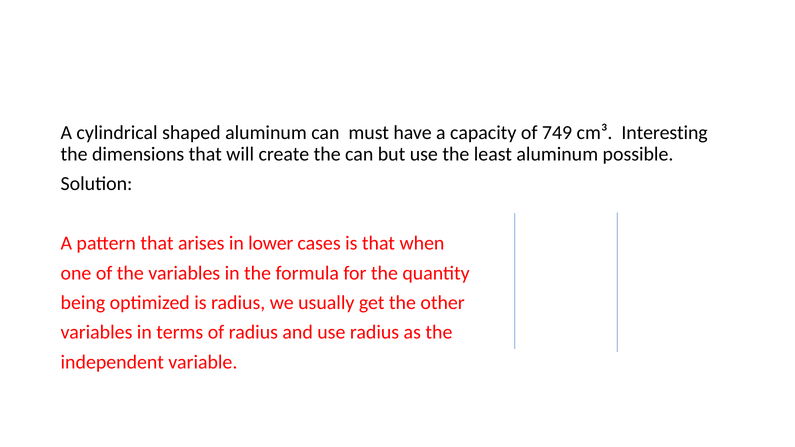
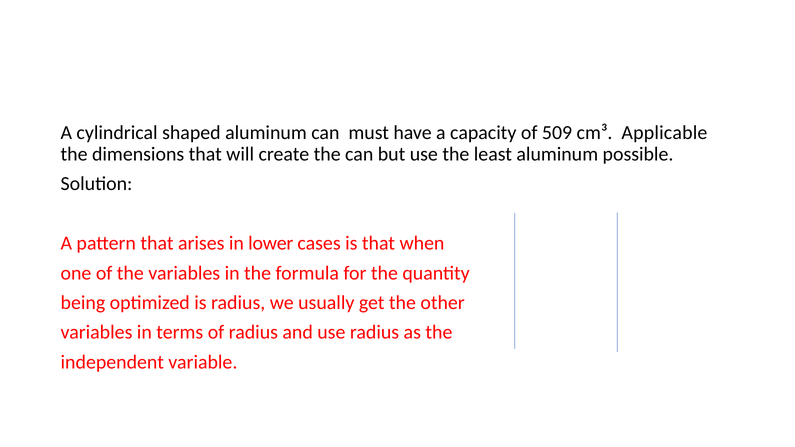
749: 749 -> 509 (557, 133)
Interesting: Interesting -> Applicable (664, 133)
